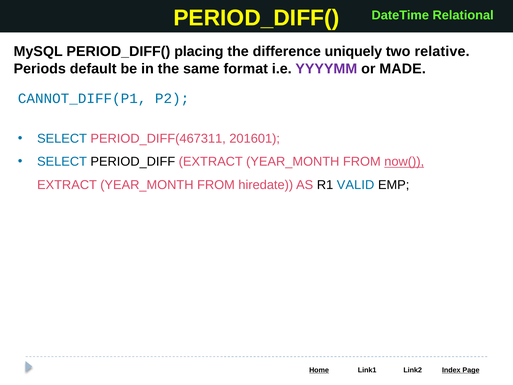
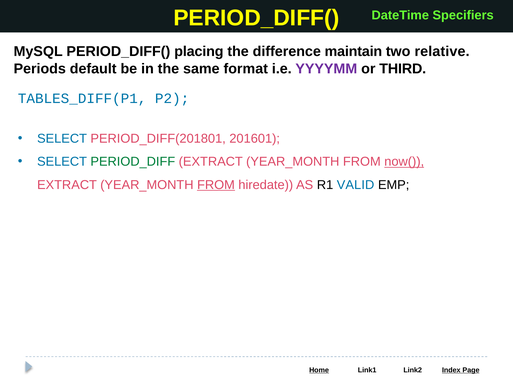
Relational: Relational -> Specifiers (463, 15)
uniquely: uniquely -> maintain (353, 52)
MADE: MADE -> THIRD (403, 69)
CANNOT_DIFF(P1: CANNOT_DIFF(P1 -> TABLES_DIFF(P1 (82, 98)
PERIOD_DIFF(467311: PERIOD_DIFF(467311 -> PERIOD_DIFF(201801 (158, 139)
PERIOD_DIFF colour: black -> green (133, 162)
FROM underline: none -> present (216, 185)
